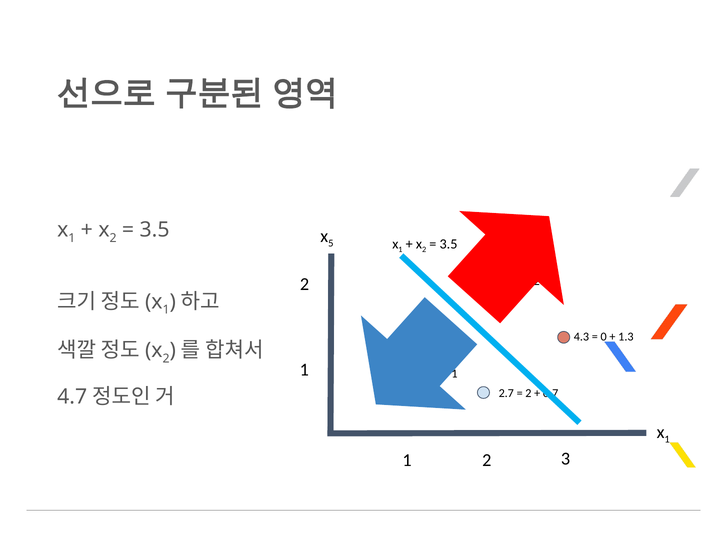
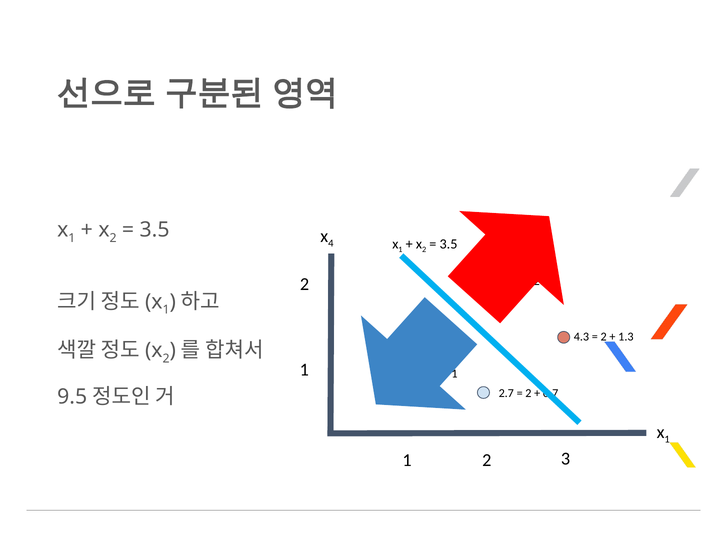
5: 5 -> 4 (331, 244)
0: 0 -> 2 (604, 337)
4.7: 4.7 -> 9.5 (72, 397)
